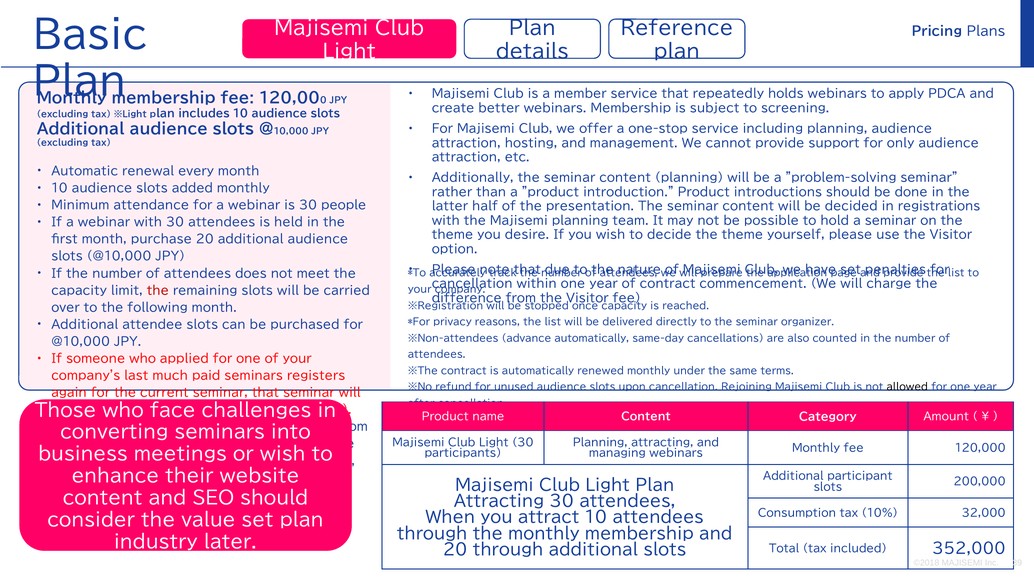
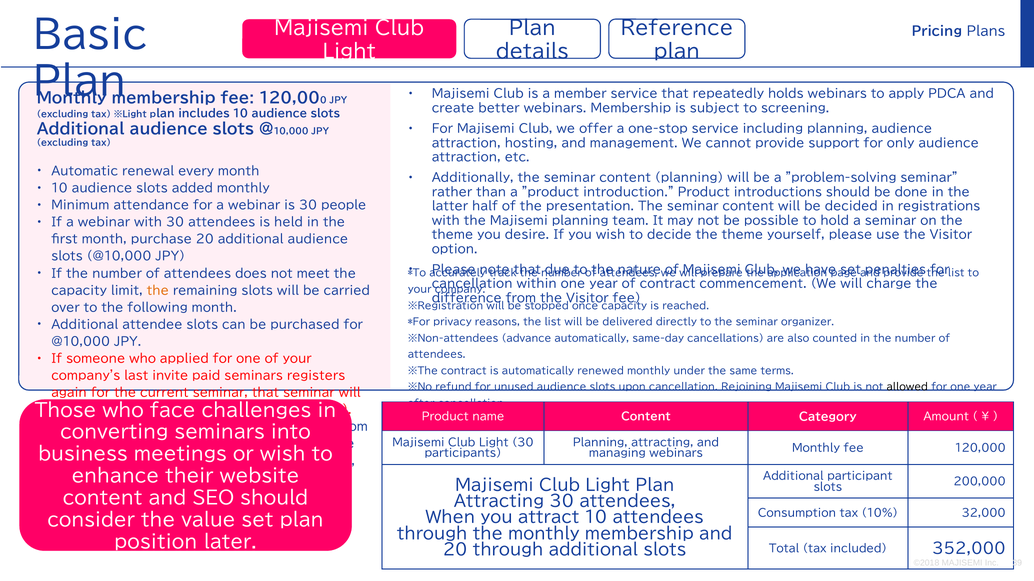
the colour: red -> orange (158, 291)
much: much -> invite (170, 376)
industry: industry -> position (156, 543)
